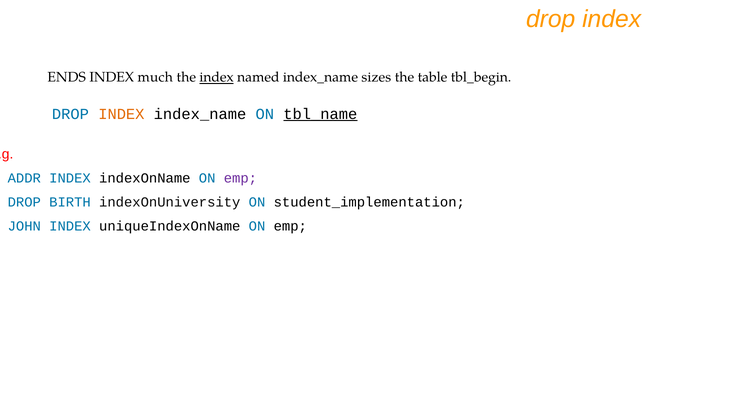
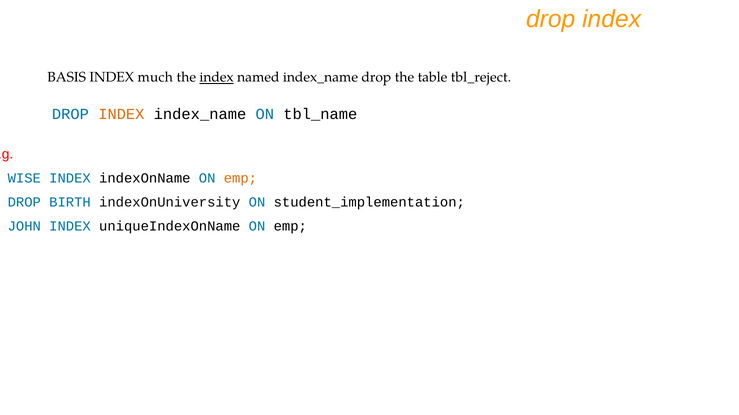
ENDS: ENDS -> BASIS (67, 78)
index_name sizes: sizes -> drop (376, 78)
tbl_begin: tbl_begin -> tbl_reject (481, 78)
tbl_name underline: present -> none (320, 114)
ADDR: ADDR -> WISE (24, 178)
emp colour: purple -> orange (240, 178)
